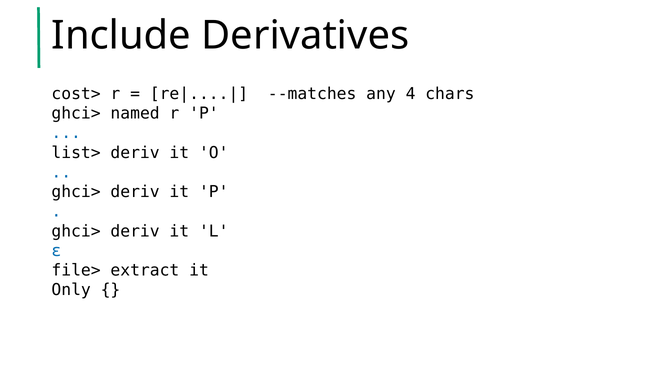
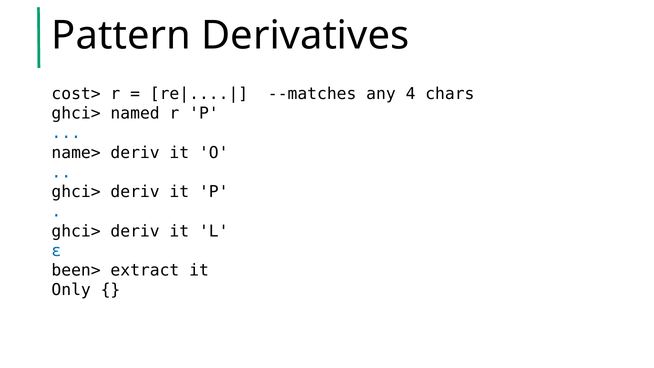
Include: Include -> Pattern (121, 35)
list>: list> -> name> (76, 153)
file>: file> -> been> (76, 270)
